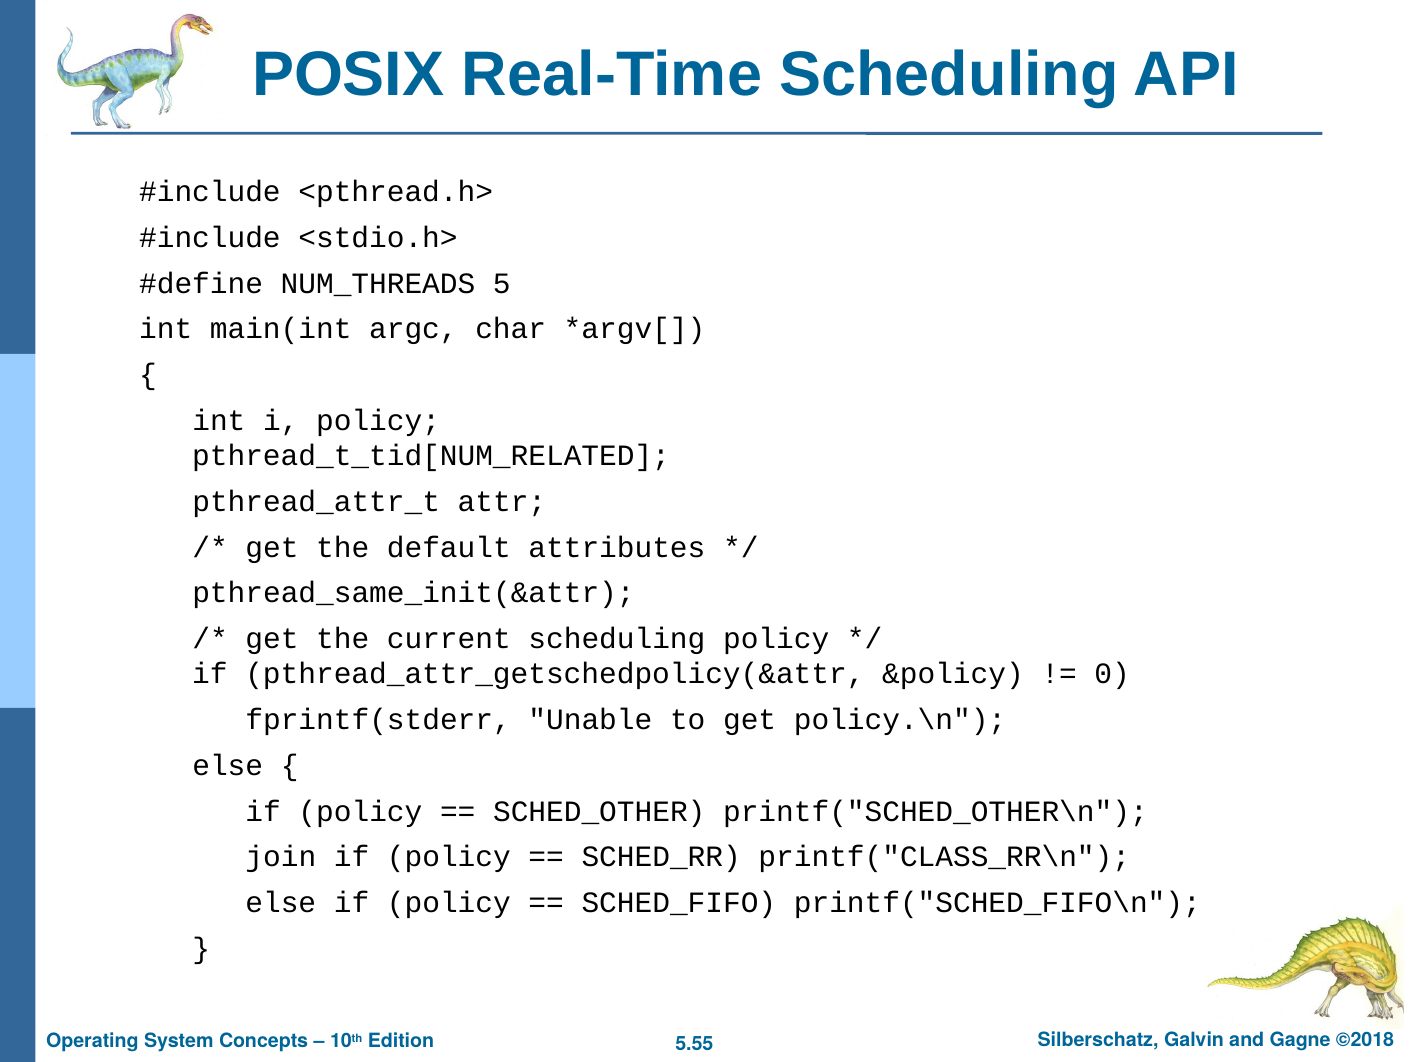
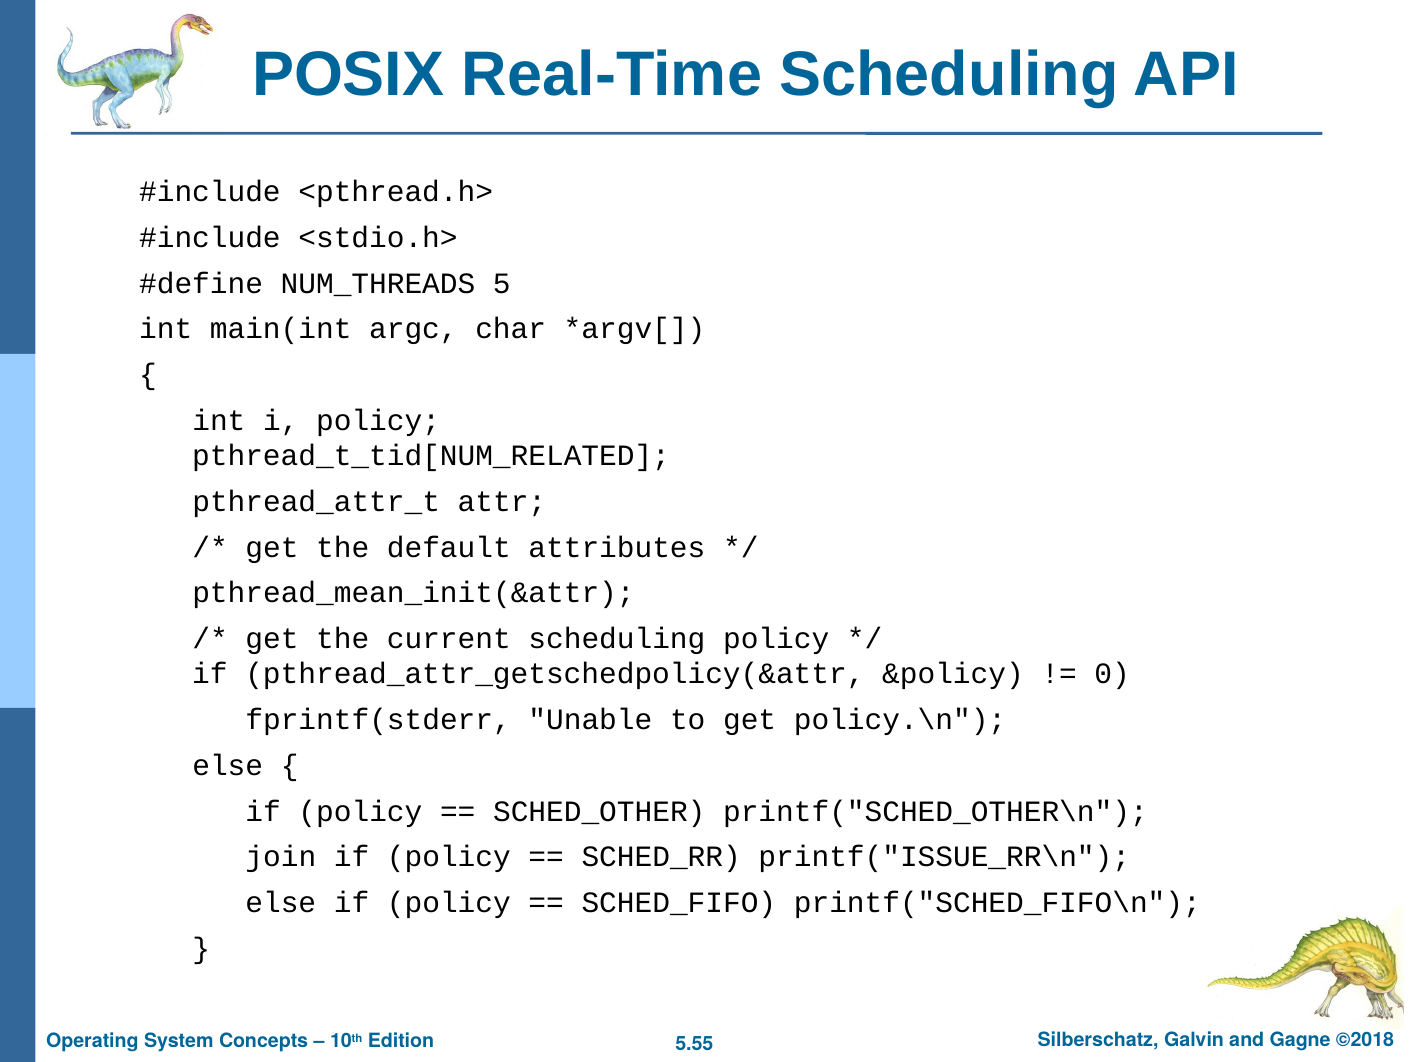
pthread_same_init(&attr: pthread_same_init(&attr -> pthread_mean_init(&attr (413, 594)
printf("CLASS_RR\n: printf("CLASS_RR\n -> printf("ISSUE_RR\n (944, 858)
